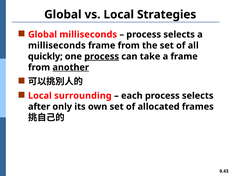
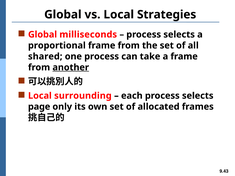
milliseconds: milliseconds -> proportional (57, 46)
quickly: quickly -> shared (45, 57)
process underline: present -> none (102, 57)
after: after -> page (39, 107)
